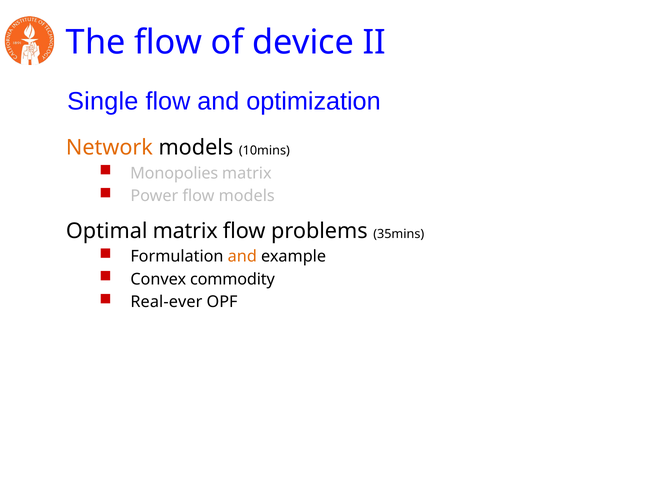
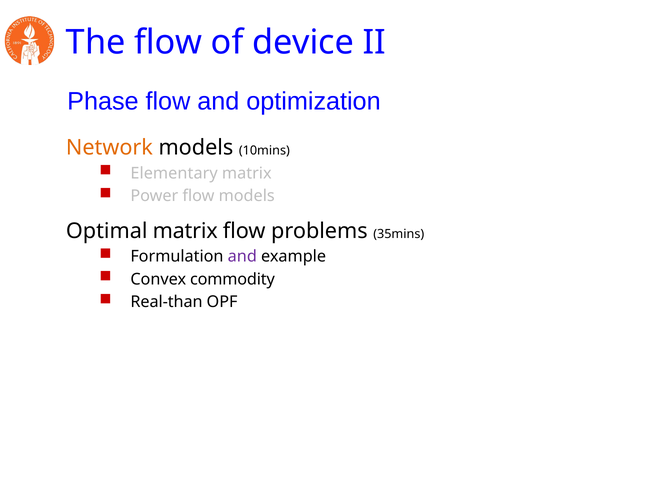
Single: Single -> Phase (103, 101)
Monopolies: Monopolies -> Elementary (174, 173)
and colour: orange -> purple (242, 256)
Real-ever: Real-ever -> Real-than (166, 302)
